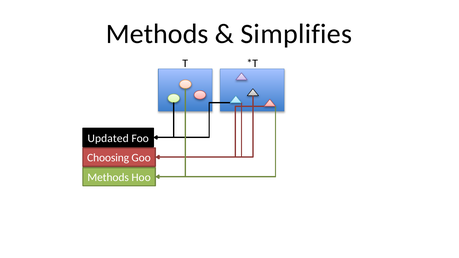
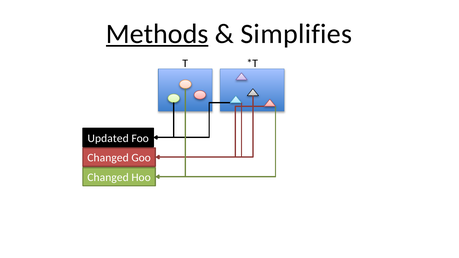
Methods underline: none -> present (157, 34)
Choosing: Choosing -> Changed (108, 158)
Methods: Methods -> Changed (108, 178)
